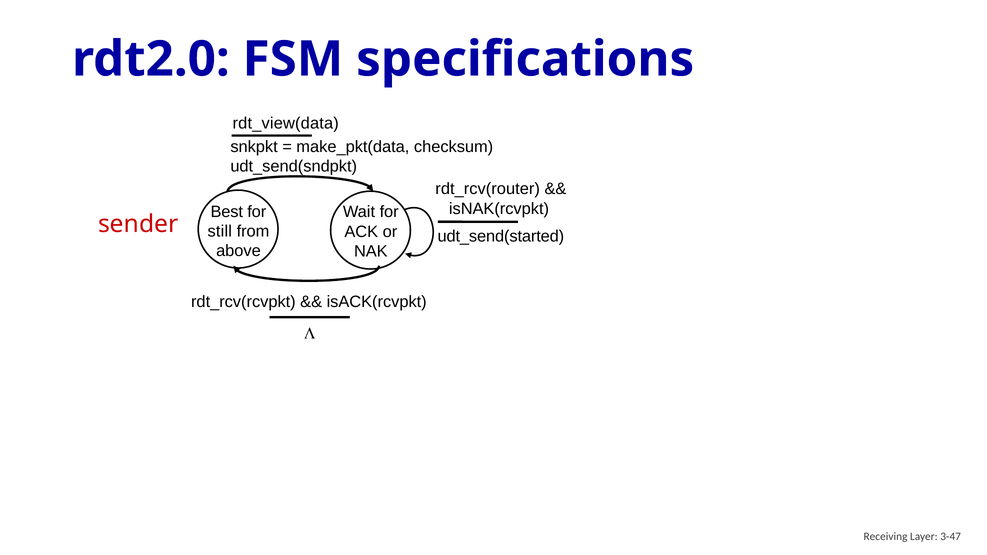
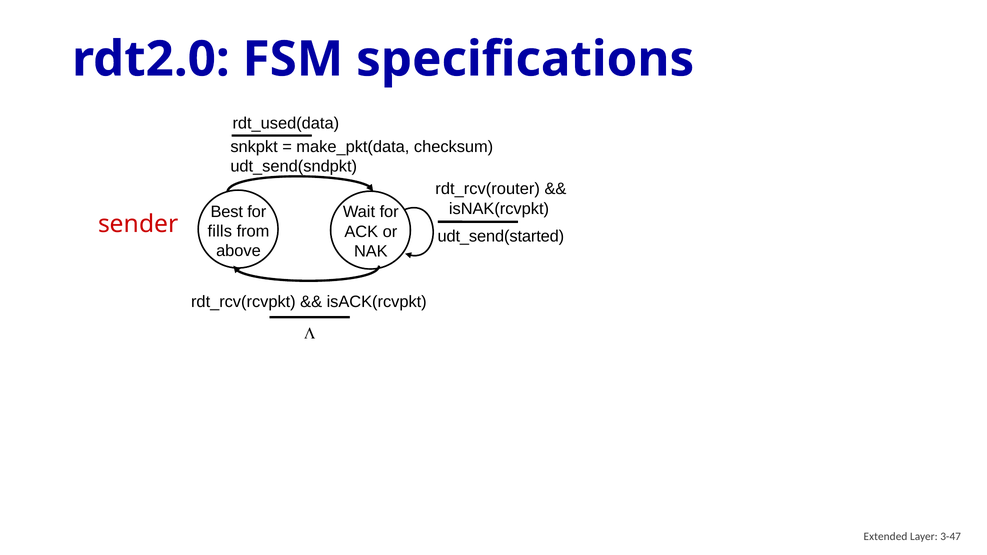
rdt_view(data: rdt_view(data -> rdt_used(data (286, 123)
still: still -> fills (220, 231)
Receiving: Receiving -> Extended (885, 537)
